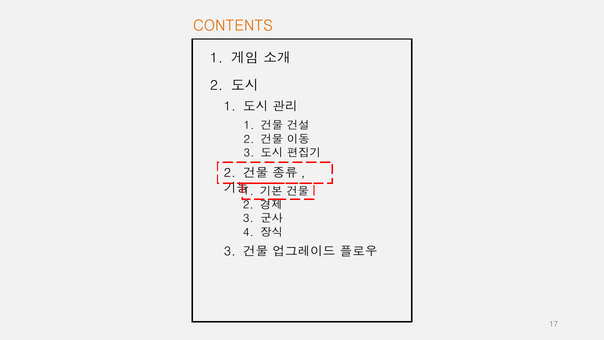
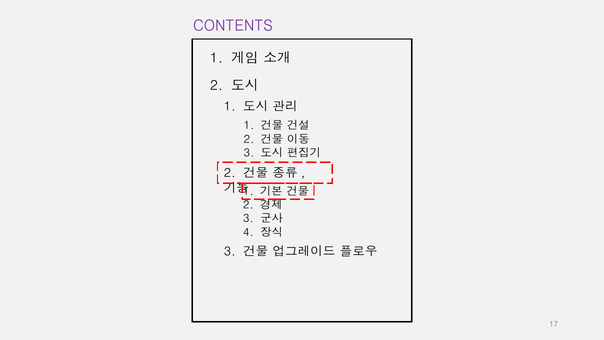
CONTENTS colour: orange -> purple (233, 26)
